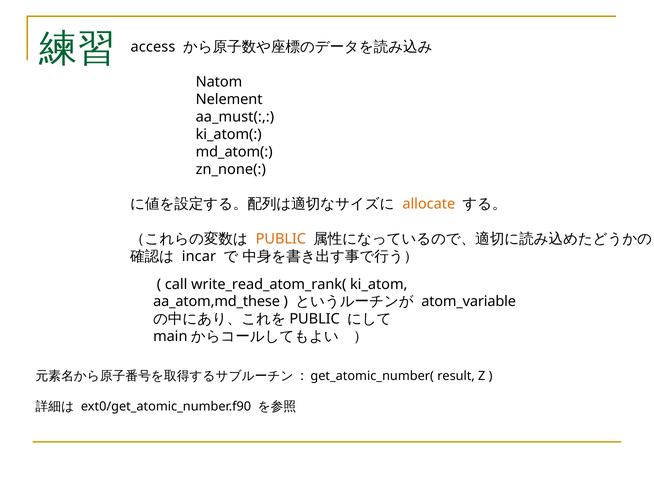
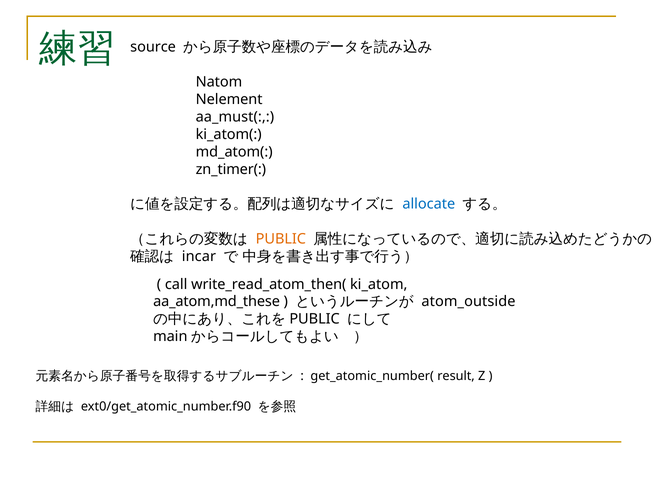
access: access -> source (153, 47)
zn_none(: zn_none( -> zn_timer( (231, 169)
allocate colour: orange -> blue (429, 204)
write_read_atom_rank(: write_read_atom_rank( -> write_read_atom_then( (269, 284)
atom_variable: atom_variable -> atom_outside (469, 301)
